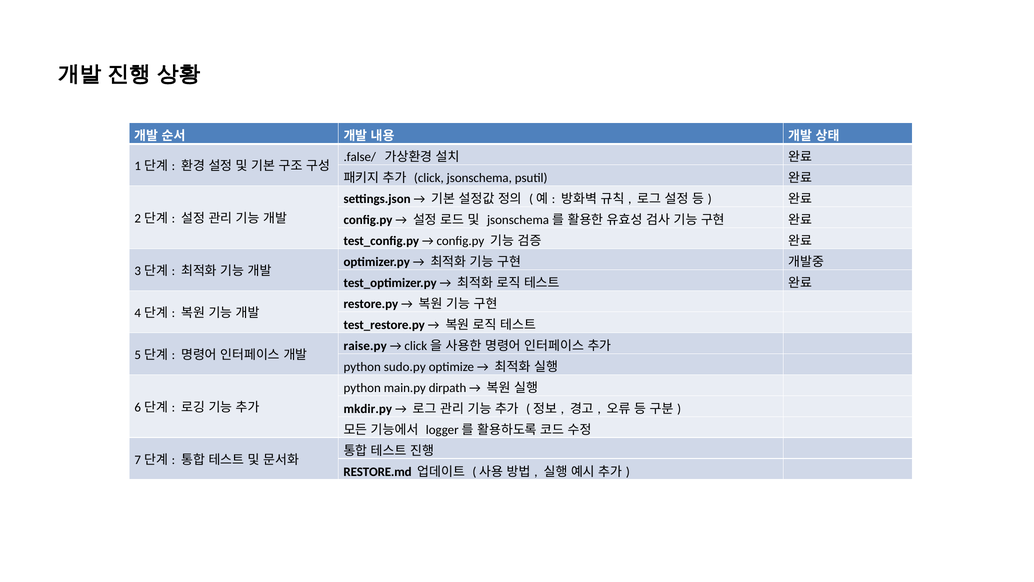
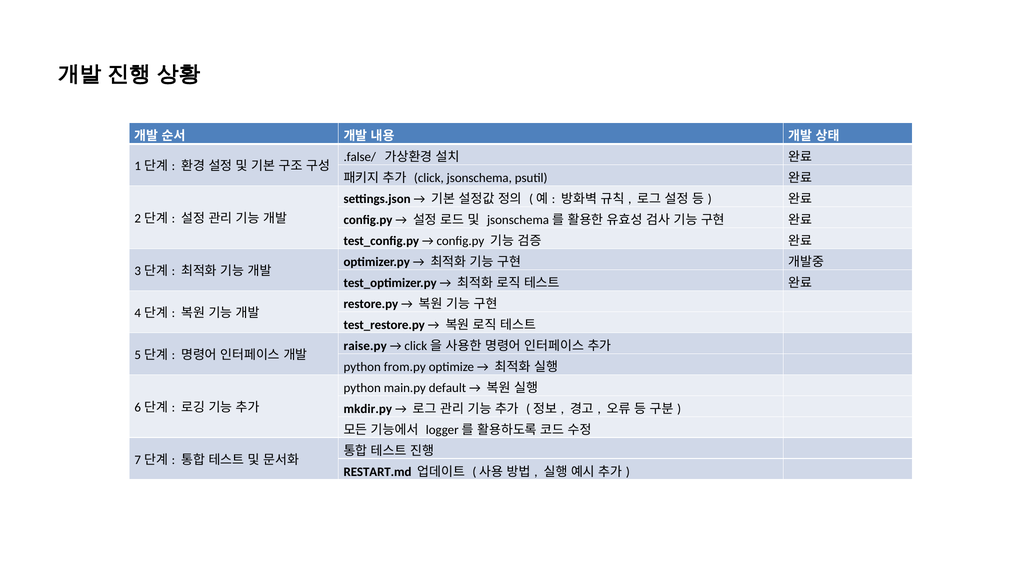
sudo.py: sudo.py -> from.py (405, 367)
dirpath: dirpath -> default (447, 388)
RESTORE.md: RESTORE.md -> RESTART.md (377, 472)
